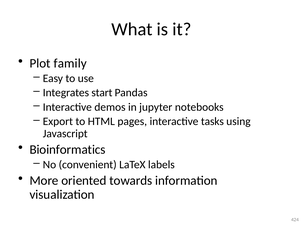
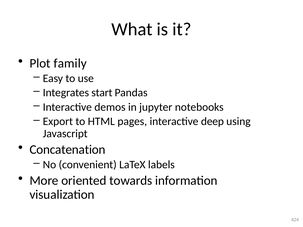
tasks: tasks -> deep (212, 122)
Bioinformatics: Bioinformatics -> Concatenation (68, 150)
